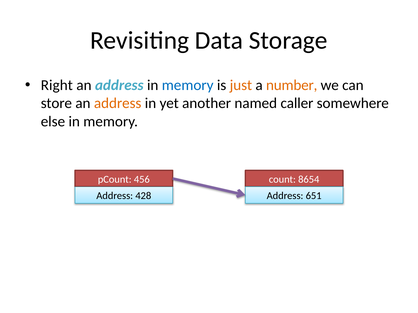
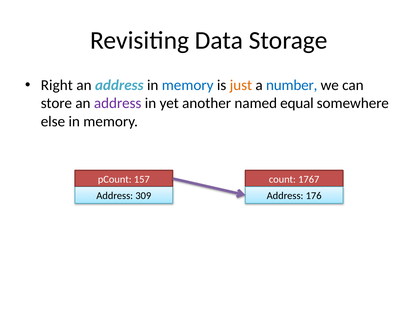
number colour: orange -> blue (292, 85)
address colour: orange -> purple (118, 103)
caller: caller -> equal (297, 103)
8654: 8654 -> 1767 (309, 180)
456: 456 -> 157 (142, 180)
428: 428 -> 309 (143, 196)
651: 651 -> 176 (314, 196)
